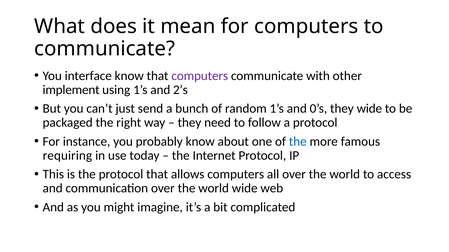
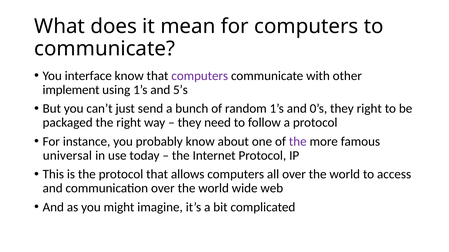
2’s: 2’s -> 5’s (180, 90)
they wide: wide -> right (369, 109)
the colour: blue -> purple (298, 142)
requiring: requiring -> universal (67, 156)
